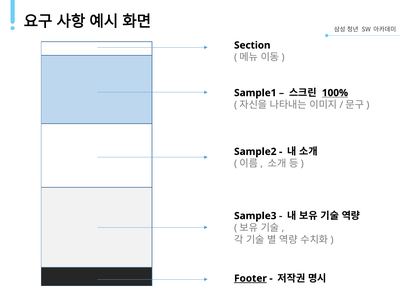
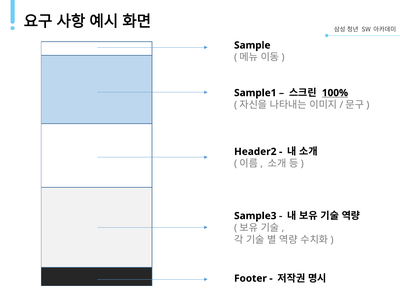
Section: Section -> Sample (252, 45)
Sample2: Sample2 -> Header2 (255, 152)
Footer underline: present -> none (250, 278)
